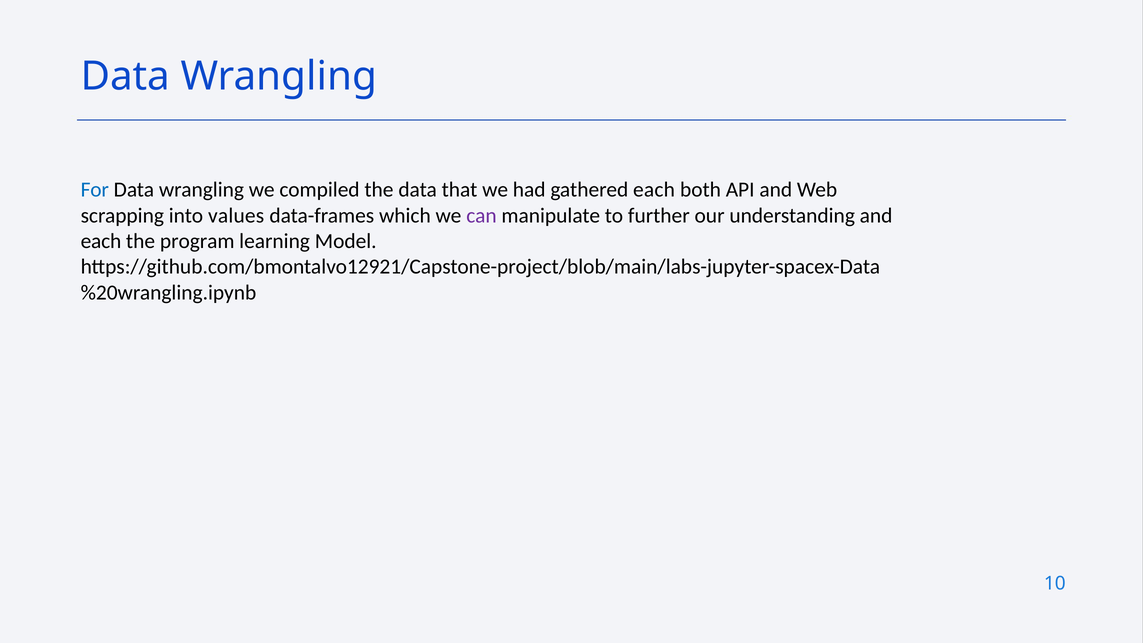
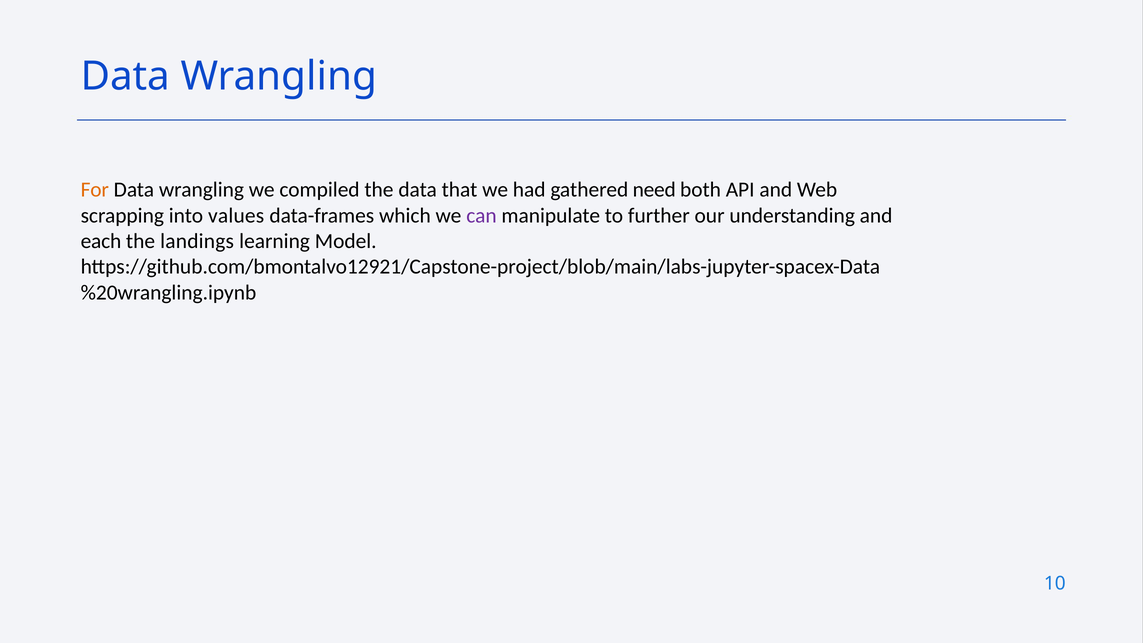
For colour: blue -> orange (95, 190)
gathered each: each -> need (654, 190)
program: program -> landings (197, 241)
